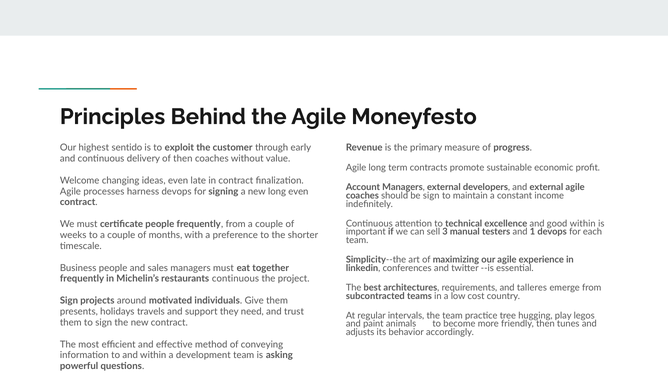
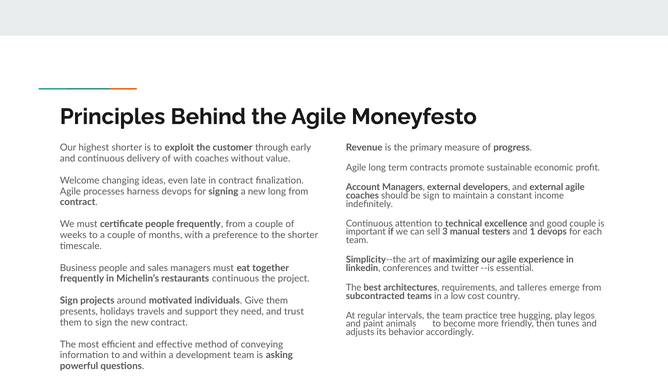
highest sentido: sentido -> shorter (127, 148)
of then: then -> with (183, 158)
long even: even -> from (298, 191)
good within: within -> couple (583, 223)
